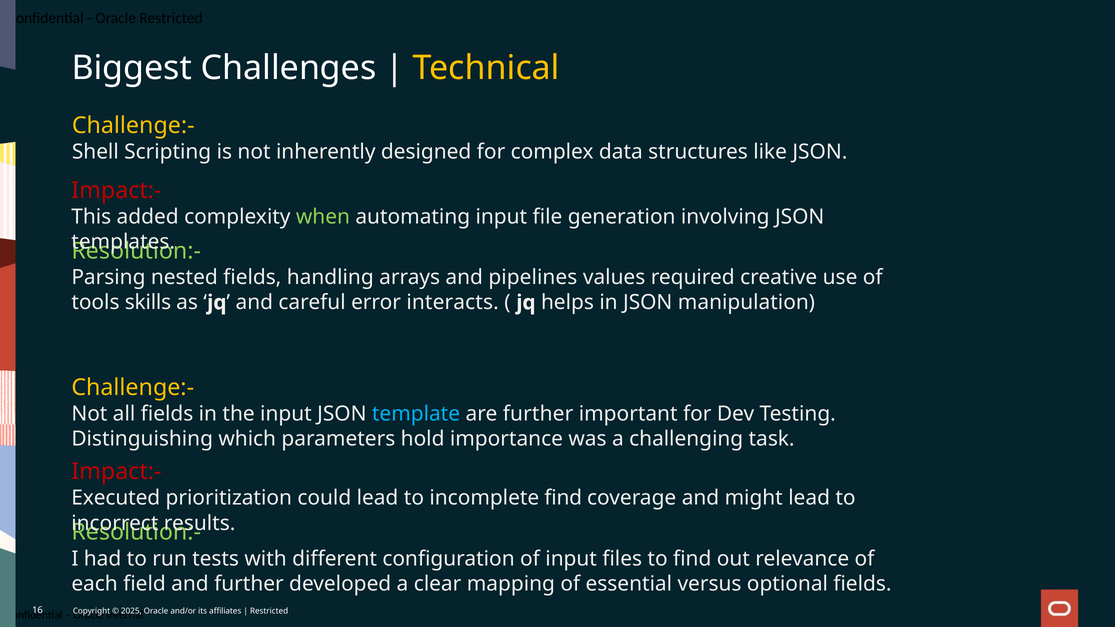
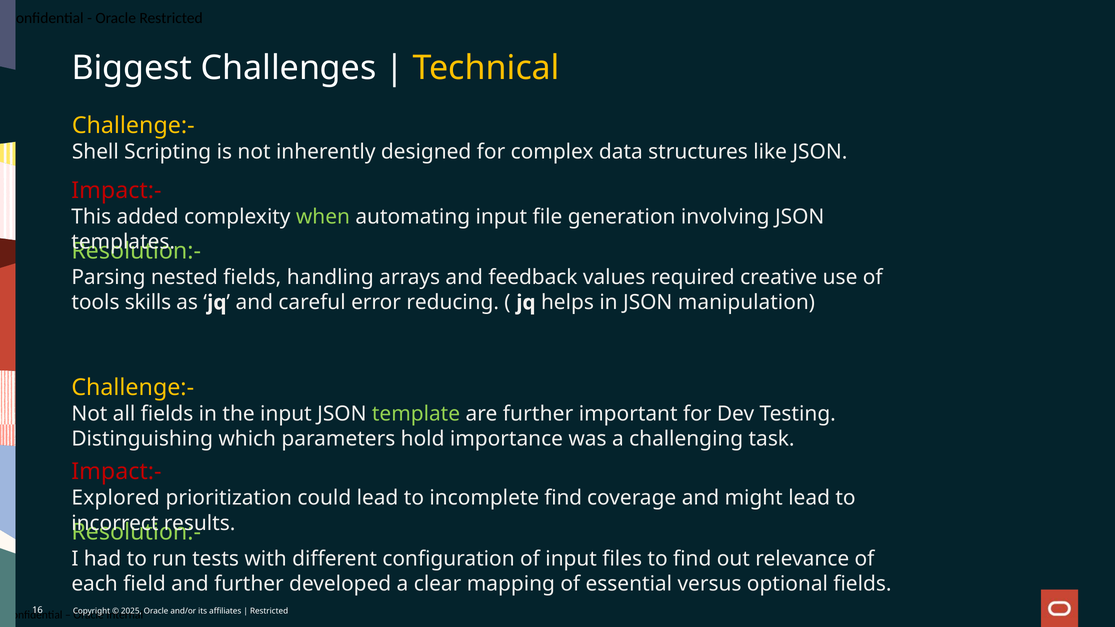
pipelines: pipelines -> feedback (533, 278)
interacts: interacts -> reducing (453, 303)
template colour: light blue -> light green (416, 414)
Executed: Executed -> Explored (116, 498)
